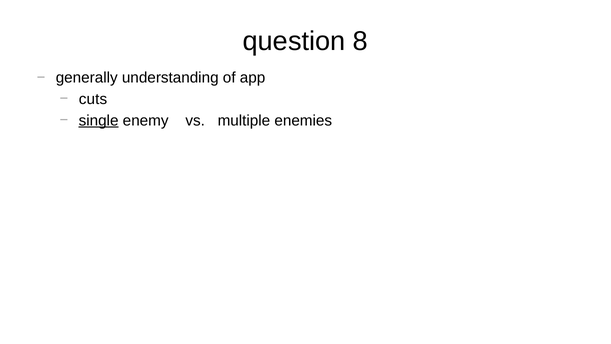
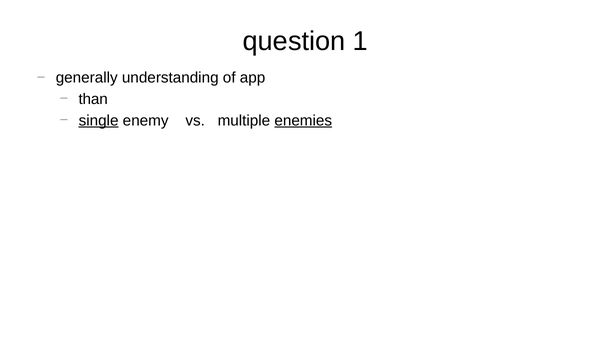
8: 8 -> 1 (360, 41)
cuts: cuts -> than (93, 99)
enemies underline: none -> present (303, 120)
